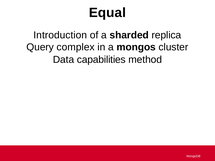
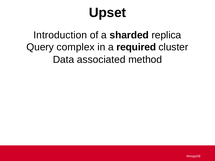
Equal: Equal -> Upset (107, 13)
mongos: mongos -> required (136, 47)
capabilities: capabilities -> associated (101, 60)
